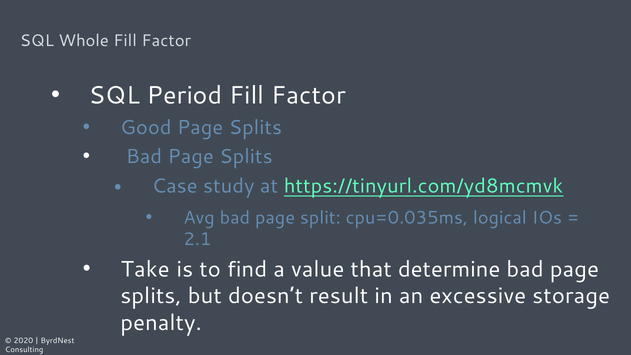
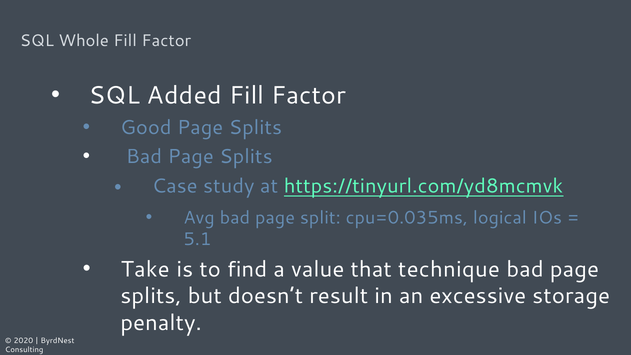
Period: Period -> Added (184, 96)
2.1: 2.1 -> 5.1 (197, 239)
determine: determine -> technique (449, 269)
